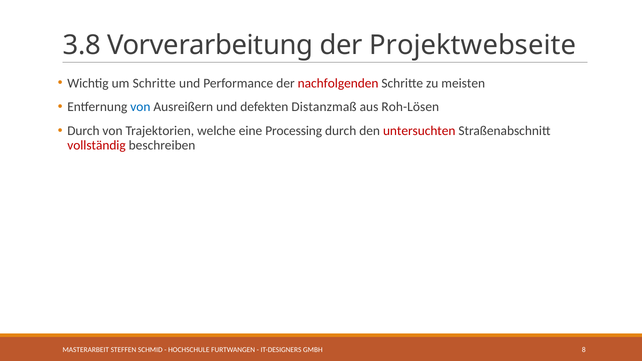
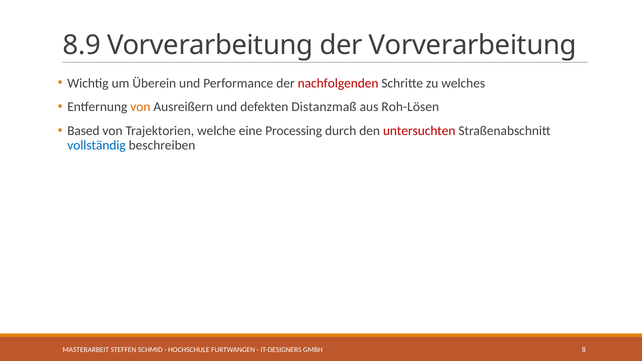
3.8: 3.8 -> 8.9 (82, 45)
der Projektwebseite: Projektwebseite -> Vorverarbeitung (473, 45)
um Schritte: Schritte -> Überein (154, 83)
meisten: meisten -> welches (463, 83)
von colour: blue -> orange (140, 107)
Durch: Durch -> Based (83, 131)
vollständig colour: red -> blue (97, 145)
